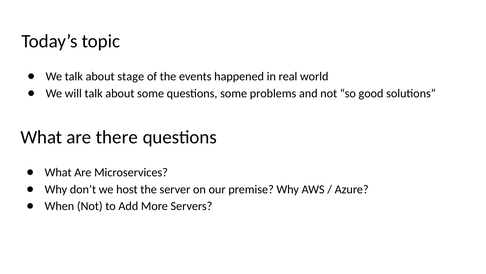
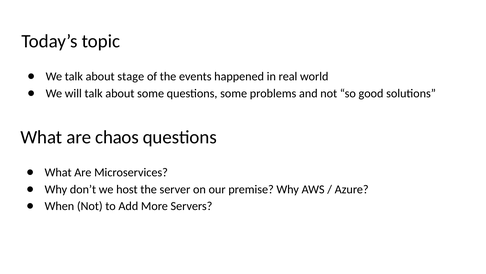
there: there -> chaos (117, 137)
